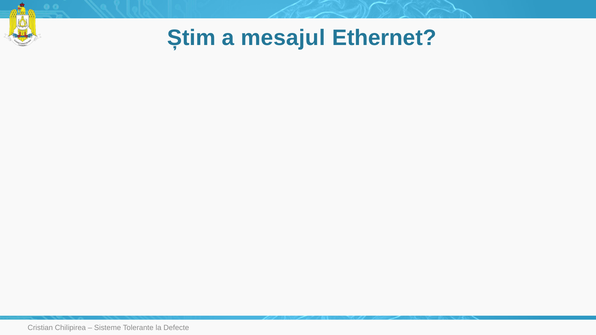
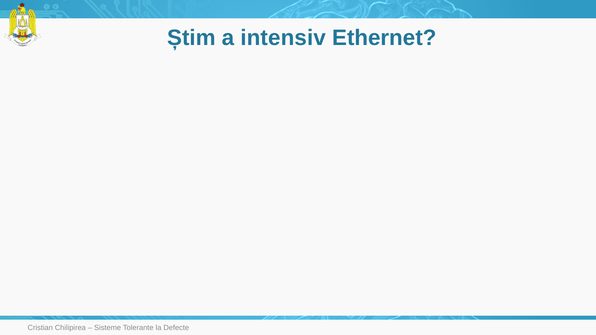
mesajul: mesajul -> intensiv (283, 38)
